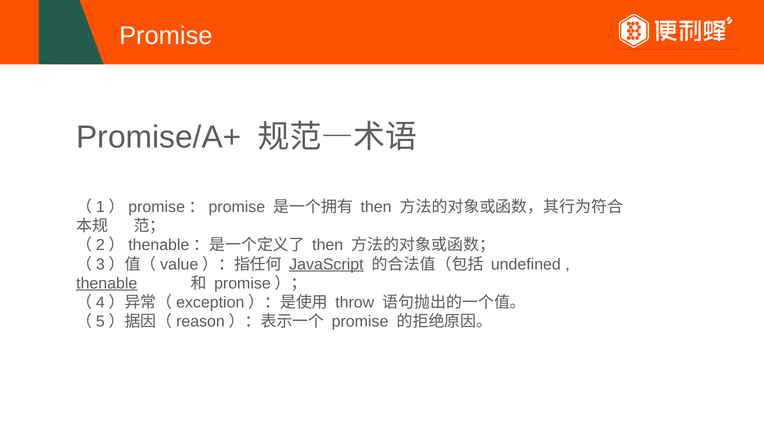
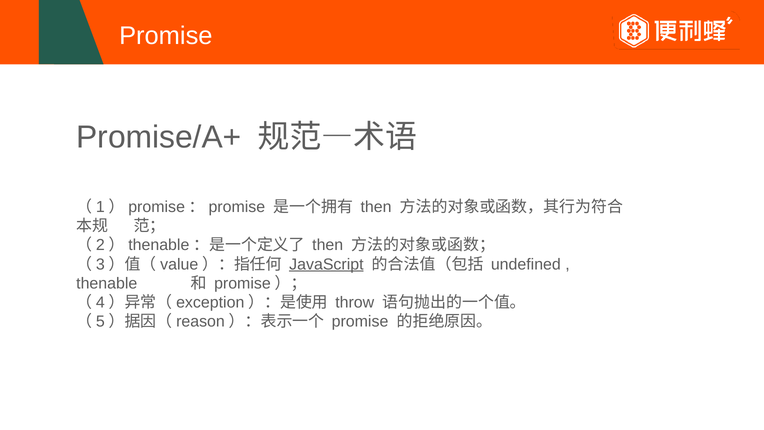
thenable underline: present -> none (107, 283)
